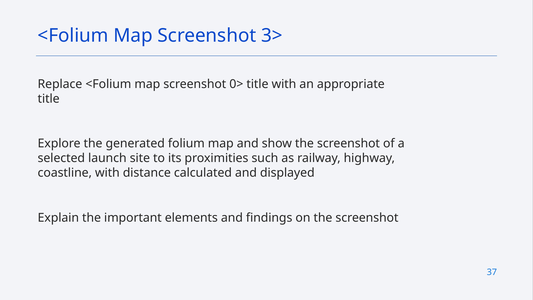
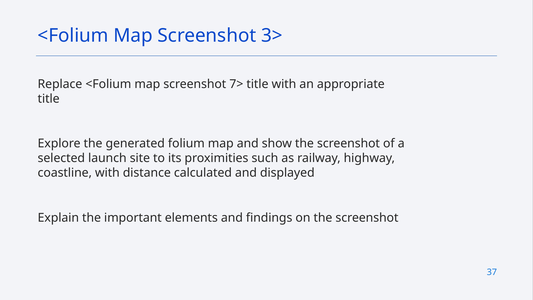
0>: 0> -> 7> (236, 84)
